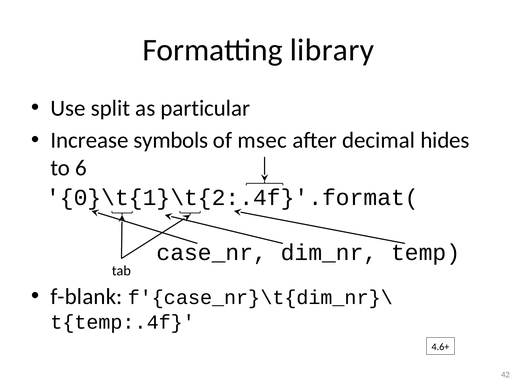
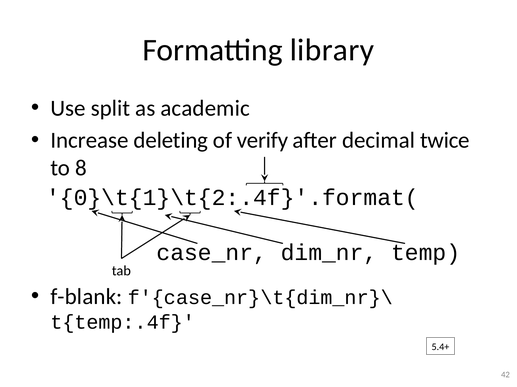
particular: particular -> academic (205, 108)
symbols: symbols -> deleting (171, 141)
msec: msec -> verify (262, 141)
hides: hides -> twice (445, 141)
6: 6 -> 8 (81, 168)
4.6+: 4.6+ -> 5.4+ (440, 347)
